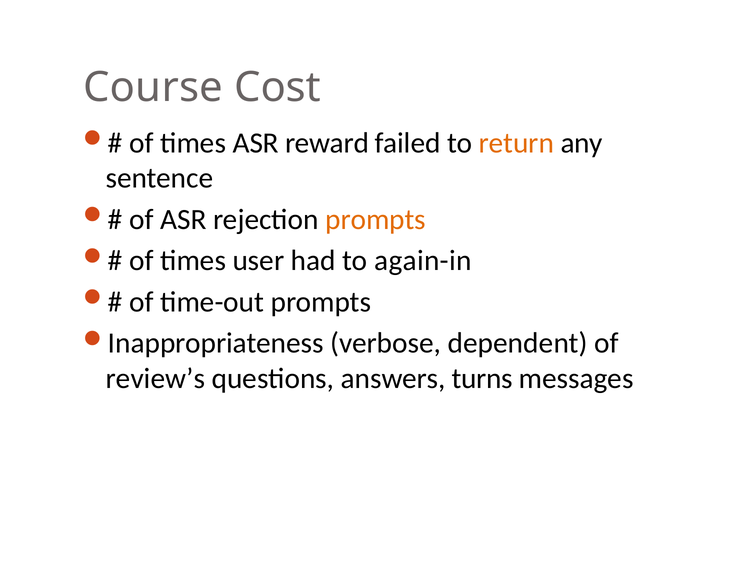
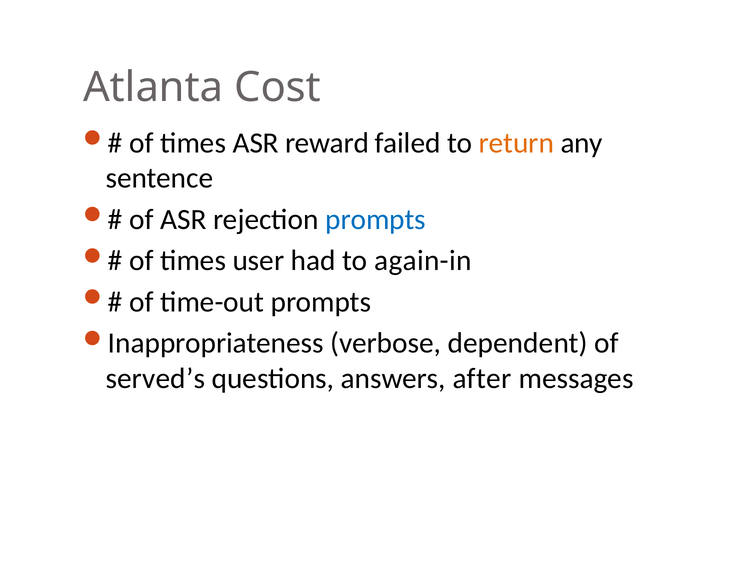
Course: Course -> Atlanta (153, 87)
prompts colour: orange -> blue (376, 220)
review’s: review’s -> served’s (155, 379)
turns: turns -> after (482, 379)
